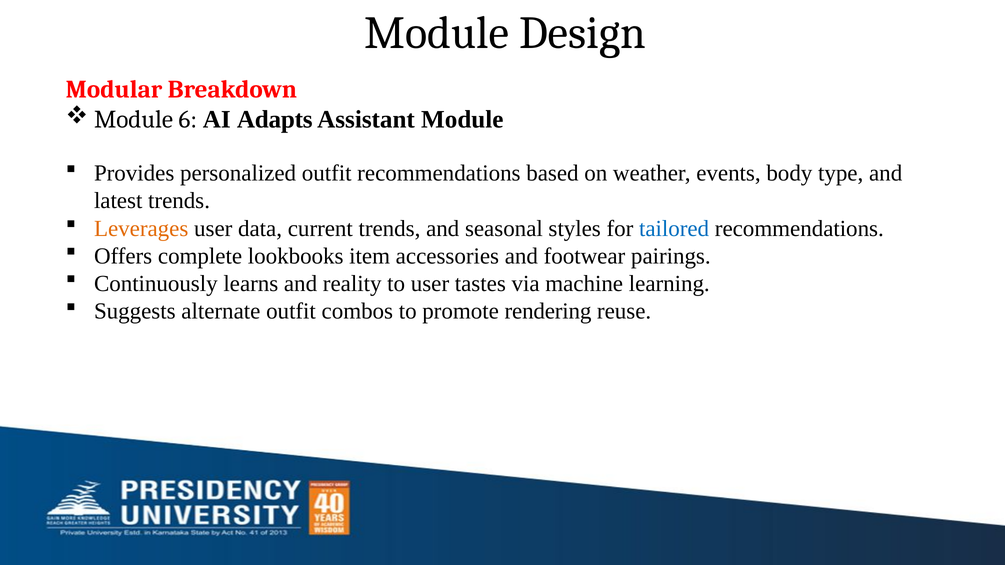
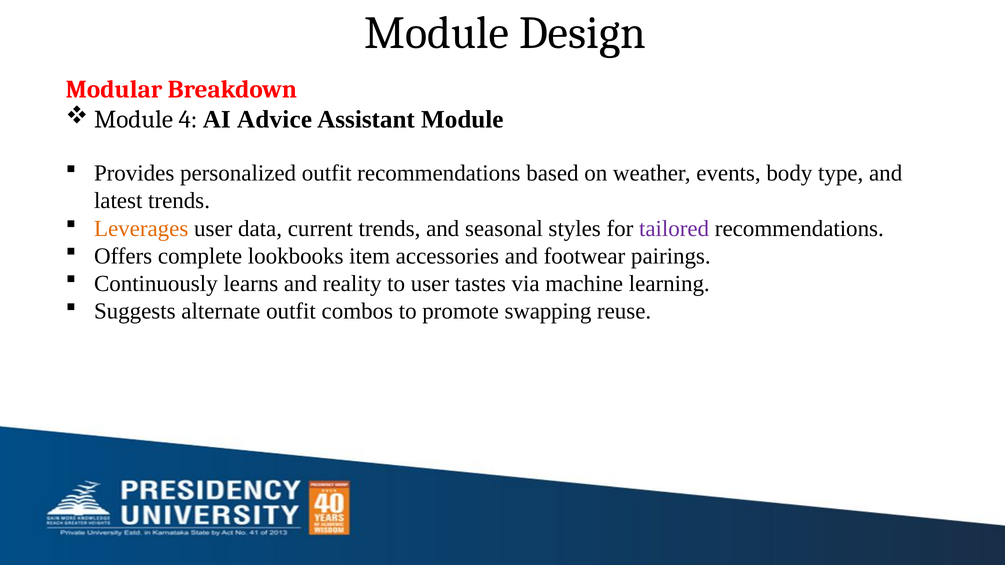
6: 6 -> 4 (188, 119)
Adapts: Adapts -> Advice (275, 119)
tailored colour: blue -> purple (674, 229)
rendering: rendering -> swapping (548, 311)
